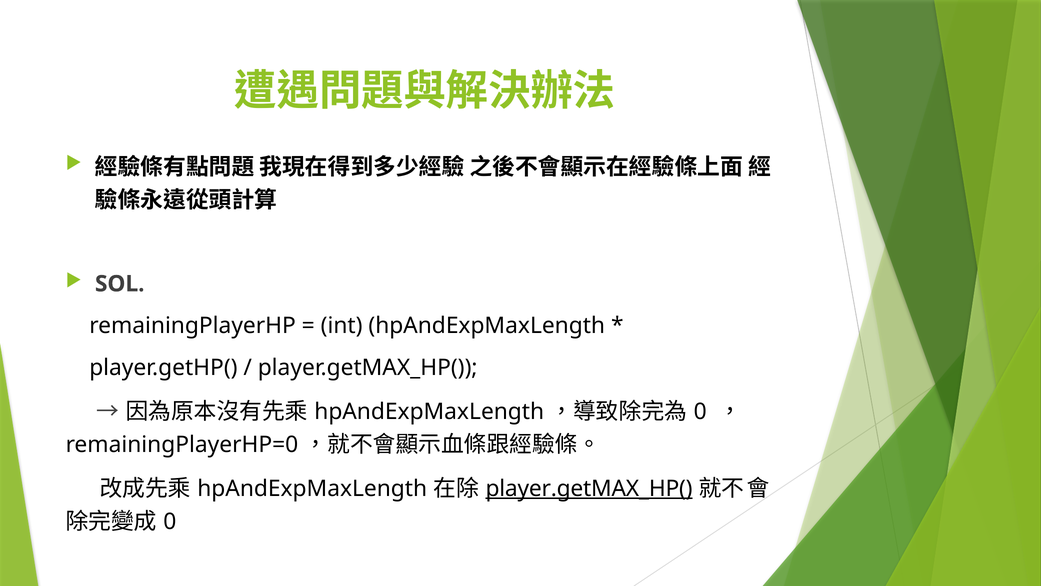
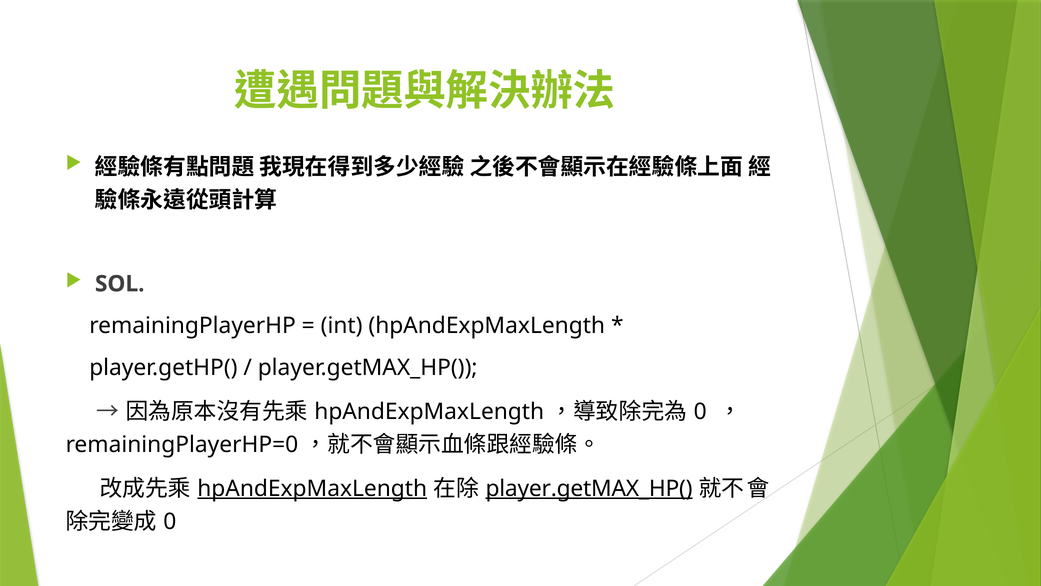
hpAndExpMaxLength underline: none -> present (312, 488)
